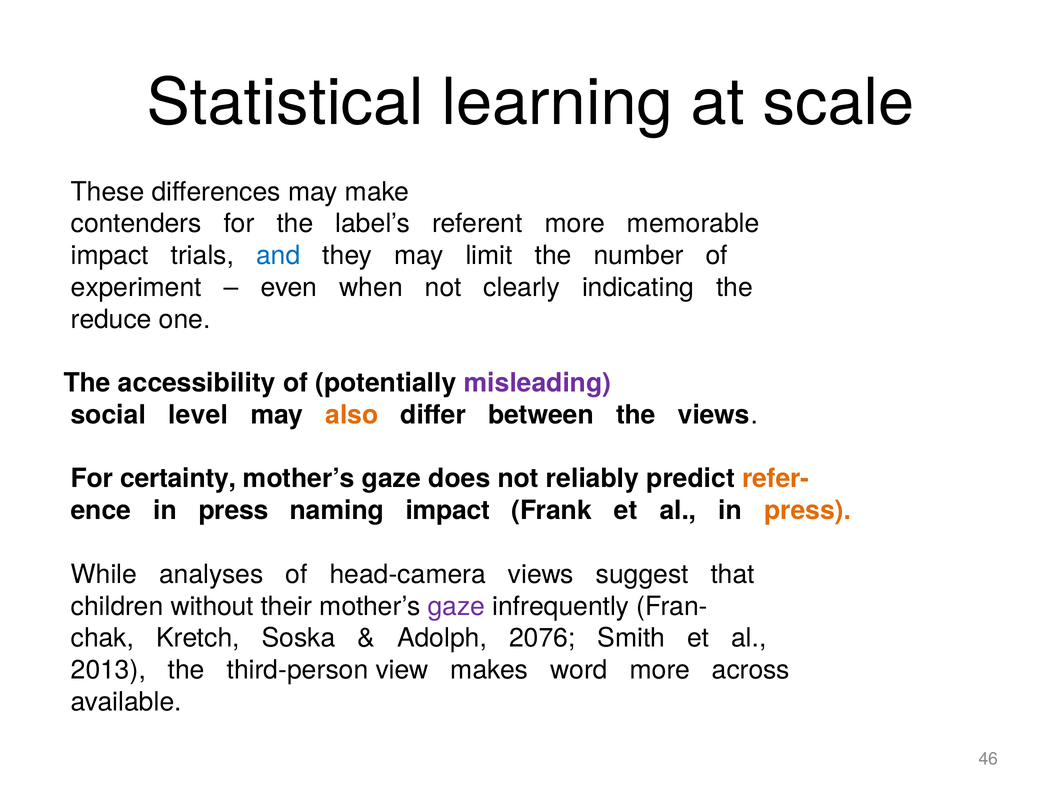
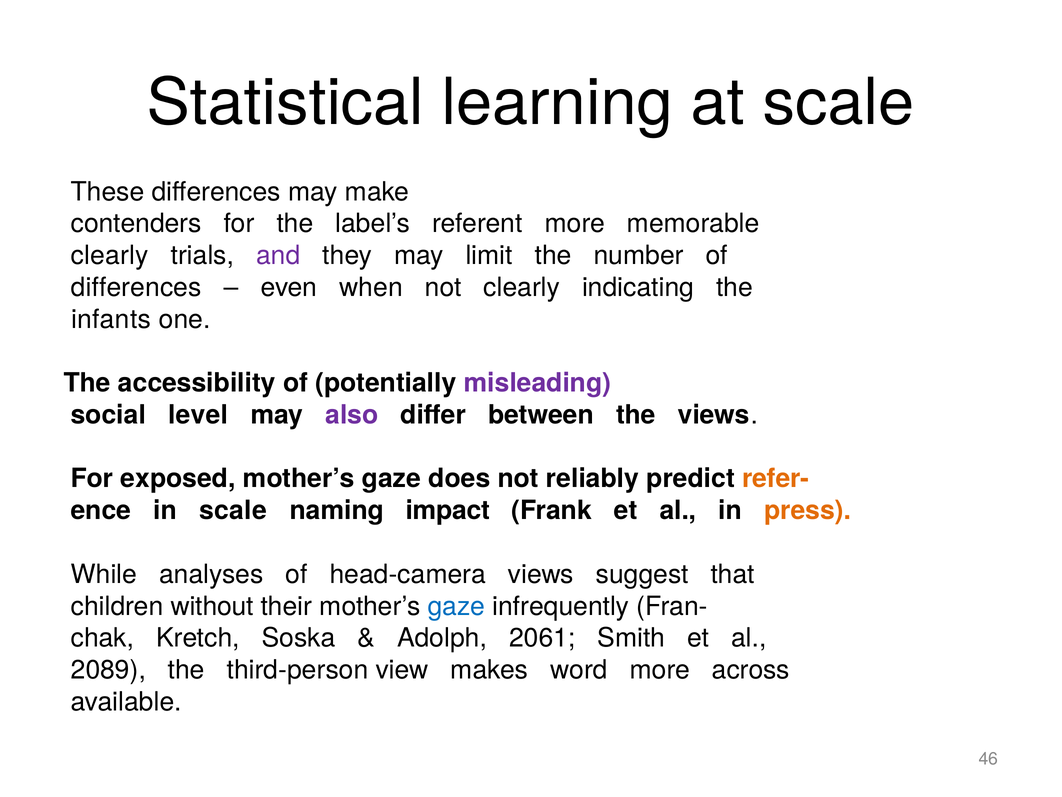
impact: impact -> clearly (110, 255)
and colour: blue -> purple (278, 255)
experiment: experiment -> differences (136, 287)
reduce: reduce -> infants (111, 319)
also colour: orange -> purple (352, 415)
certainty: certainty -> exposed (178, 478)
ence in press: press -> scale (233, 510)
gaze colour: purple -> blue (456, 606)
2076: 2076 -> 2061 (542, 638)
2013: 2013 -> 2089 (108, 670)
